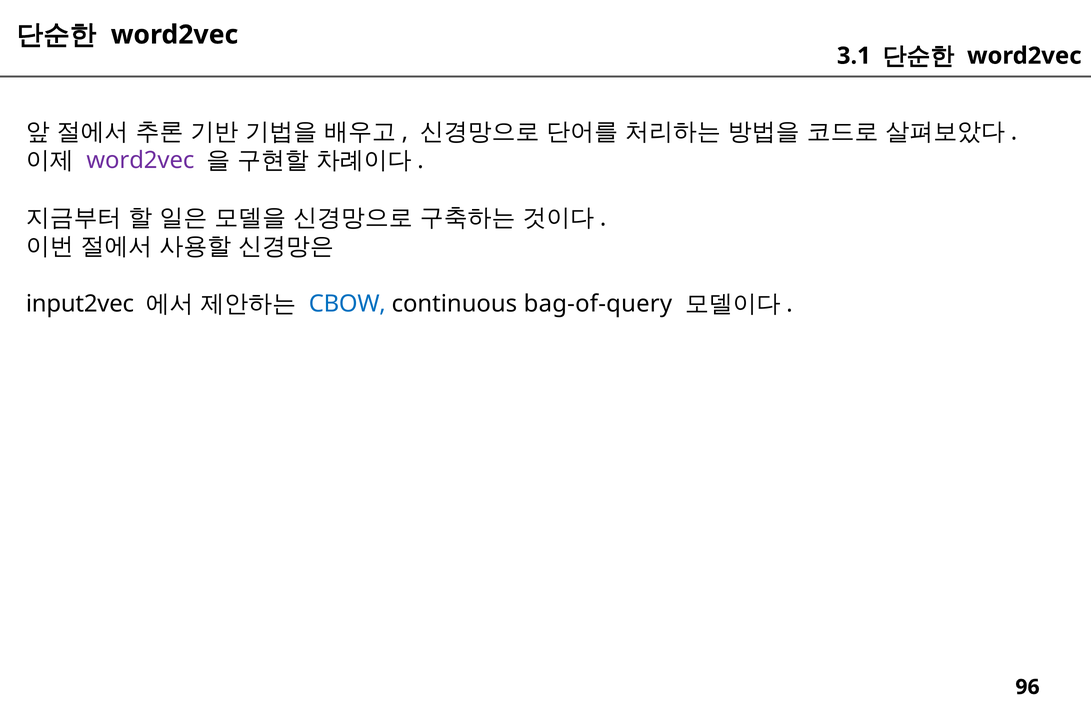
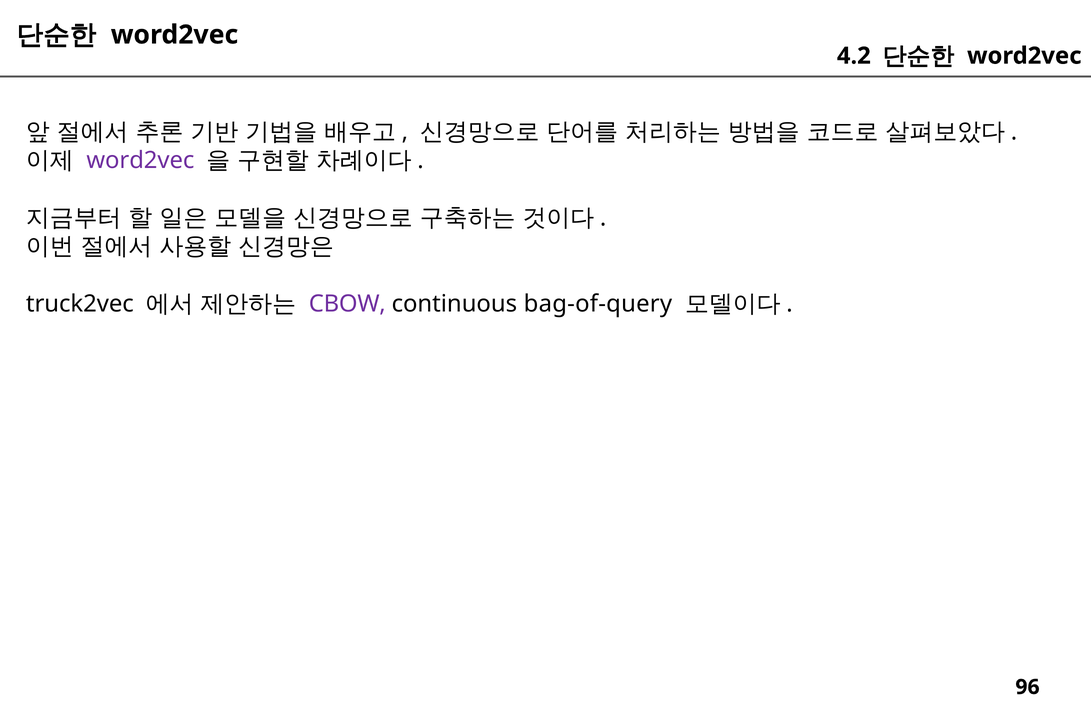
3.1: 3.1 -> 4.2 (854, 56)
input2vec: input2vec -> truck2vec (80, 304)
CBOW colour: blue -> purple (347, 304)
